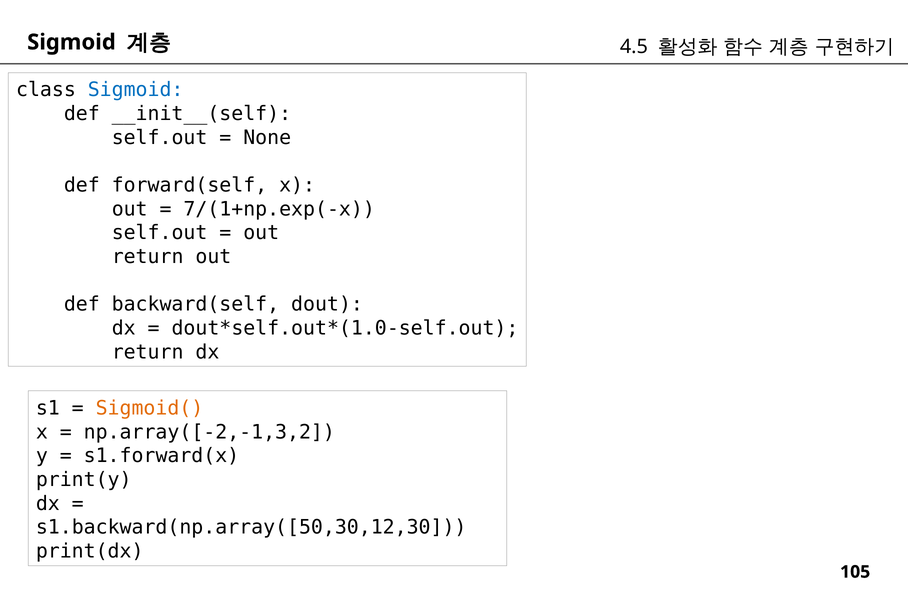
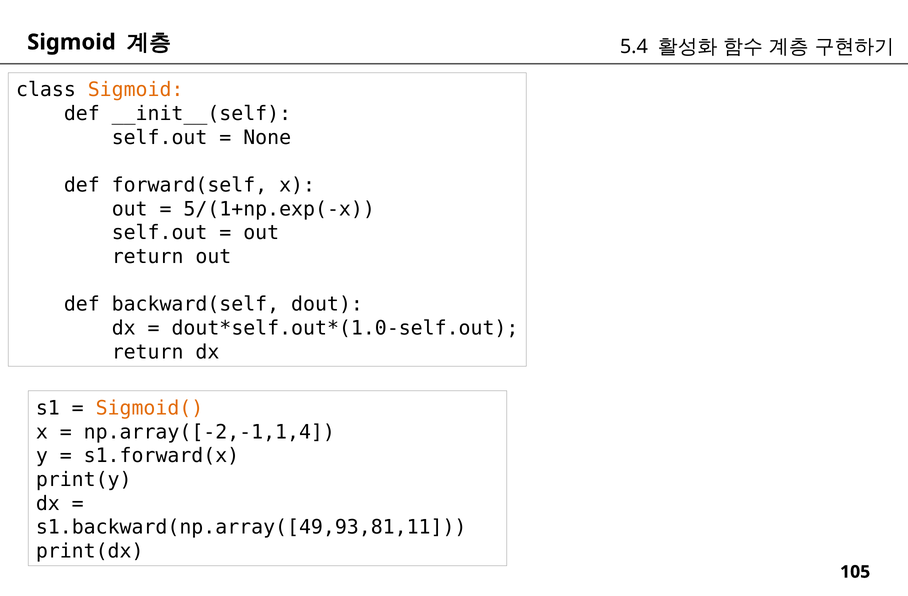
4.5: 4.5 -> 5.4 (634, 47)
Sigmoid colour: blue -> orange (136, 90)
7/(1+np.exp(-x: 7/(1+np.exp(-x -> 5/(1+np.exp(-x (279, 209)
np.array([-2,-1,3,2: np.array([-2,-1,3,2 -> np.array([-2,-1,1,4 (209, 432)
s1.backward(np.array([50,30,12,30: s1.backward(np.array([50,30,12,30 -> s1.backward(np.array([49,93,81,11 (251, 528)
